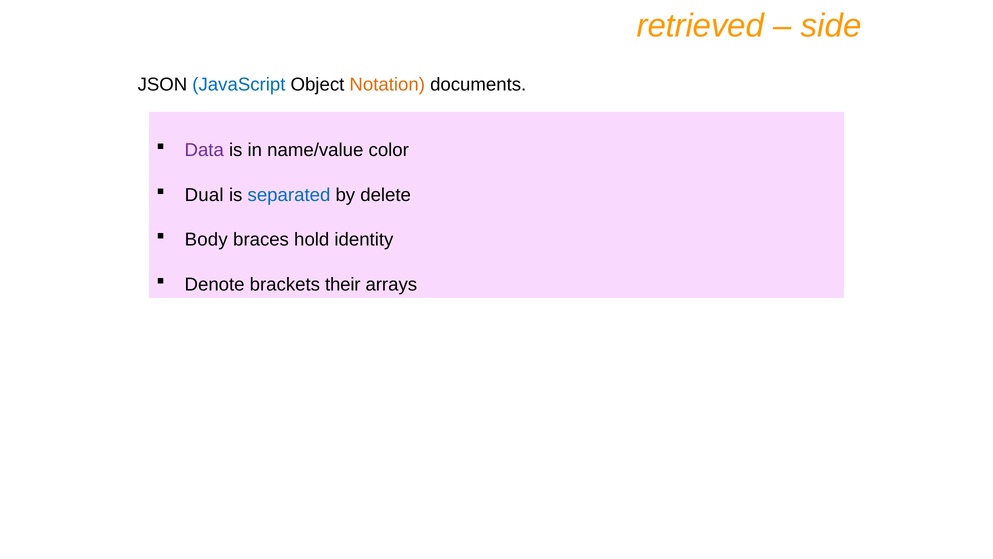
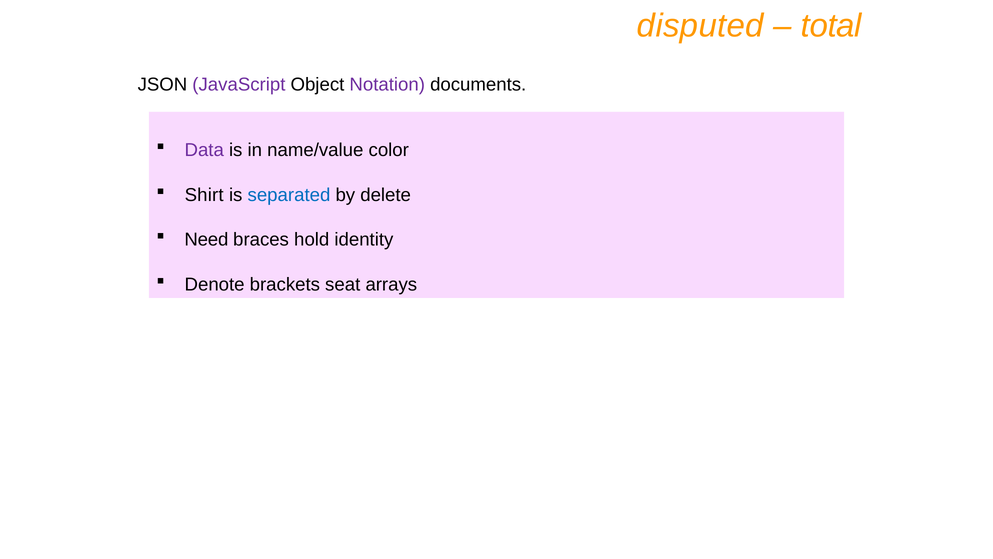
retrieved: retrieved -> disputed (700, 26)
side: side -> total (831, 26)
JavaScript colour: blue -> purple (239, 84)
Notation colour: orange -> purple (387, 84)
Dual: Dual -> Shirt (204, 195)
Body: Body -> Need (206, 240)
their: their -> seat (343, 284)
